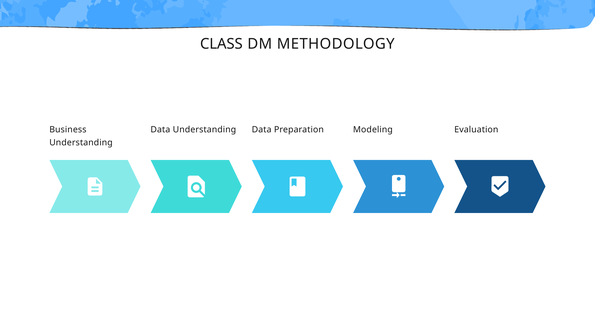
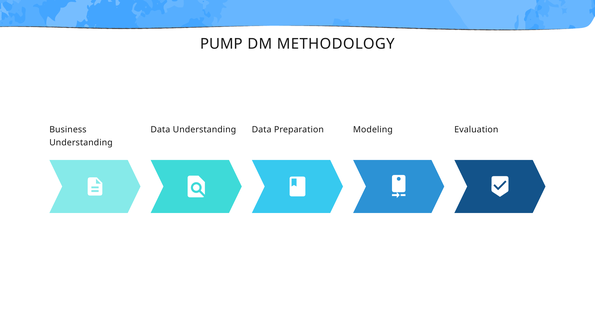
CLASS: CLASS -> PUMP (221, 44)
